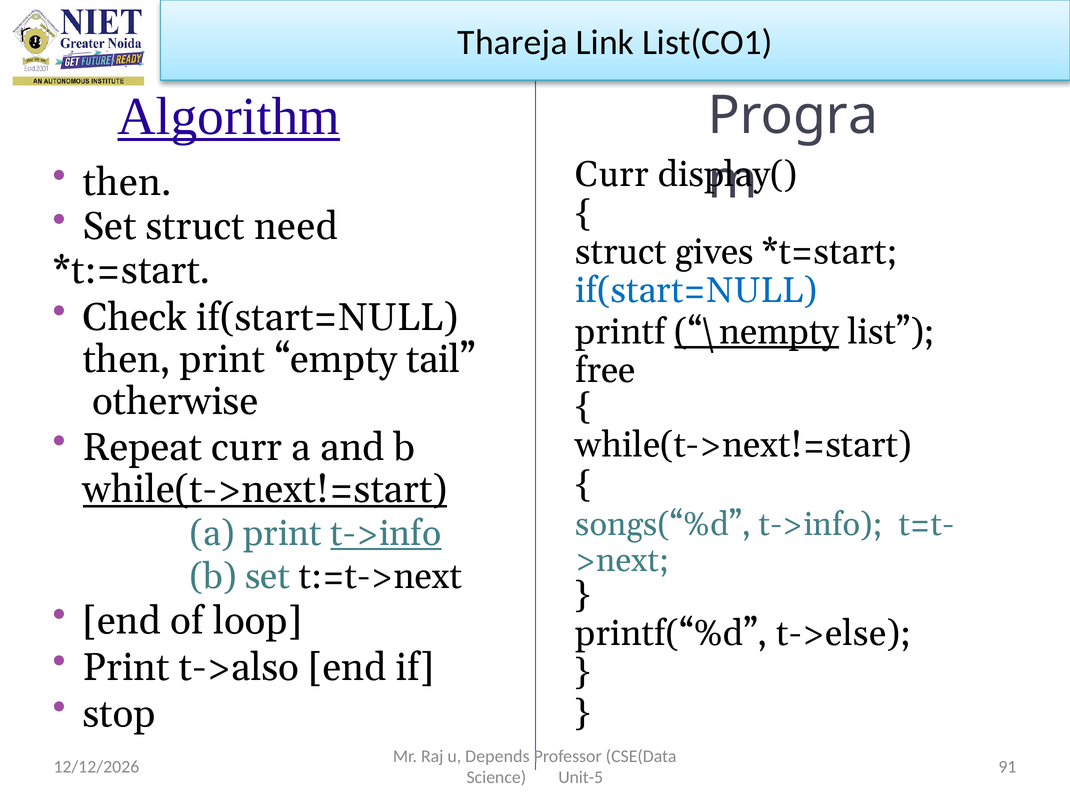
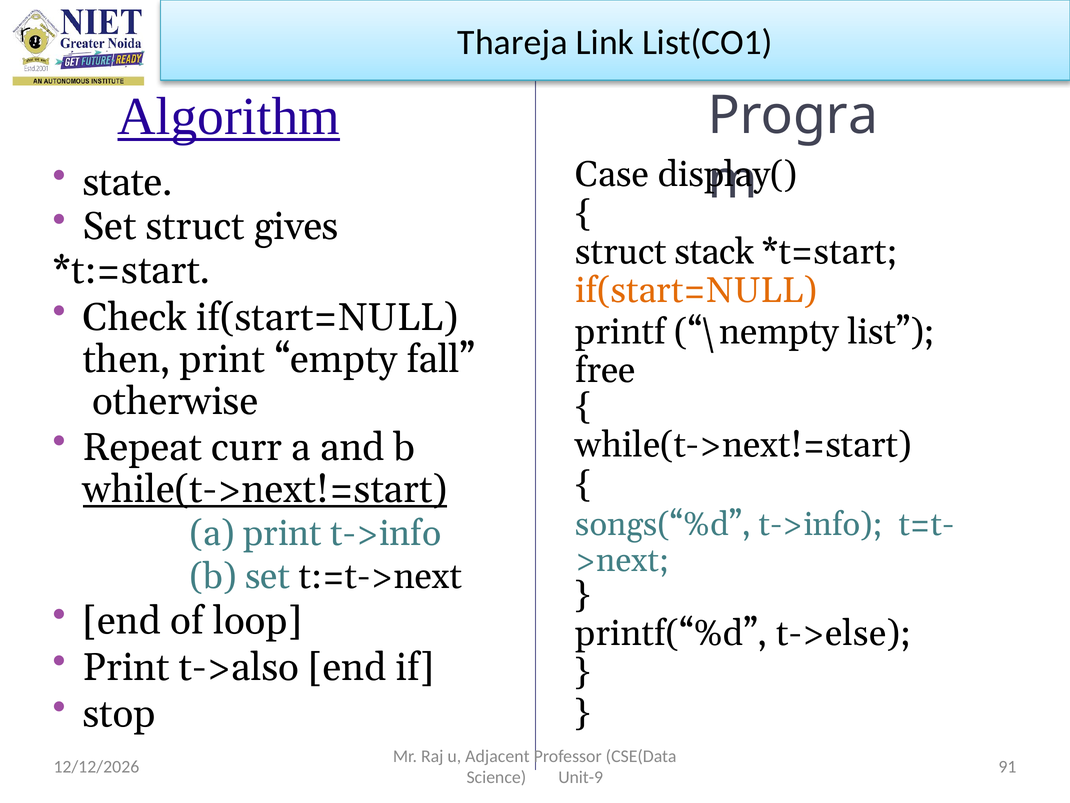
then: then -> state (127, 182)
Curr: Curr -> Case (612, 175)
need: need -> gives (296, 226)
gives: gives -> stack (714, 252)
if(start=NULL colour: blue -> orange (696, 290)
\nempty underline: present -> none (757, 332)
tail: tail -> fall (441, 359)
t->info underline: present -> none (386, 533)
Depends: Depends -> Adjacent (497, 756)
Unit-5: Unit-5 -> Unit-9 (581, 777)
